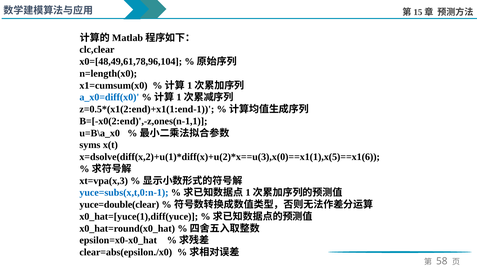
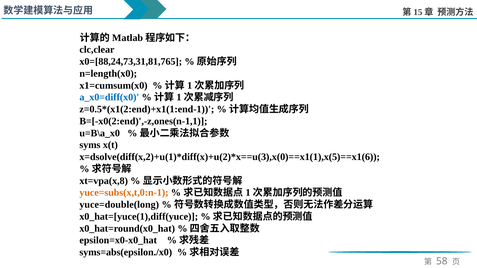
x0=[48,49,61,78,96,104: x0=[48,49,61,78,96,104 -> x0=[88,24,73,31,81,765 (131, 62)
xt=vpa(x,3: xt=vpa(x,3 -> xt=vpa(x,8 (104, 181)
yuce=subs(x,t,0:n-1 colour: blue -> orange (124, 193)
yuce=double(clear: yuce=double(clear -> yuce=double(long (119, 205)
clear=abs(epsilon./x0: clear=abs(epsilon./x0 -> syms=abs(epsilon./x0 (126, 253)
